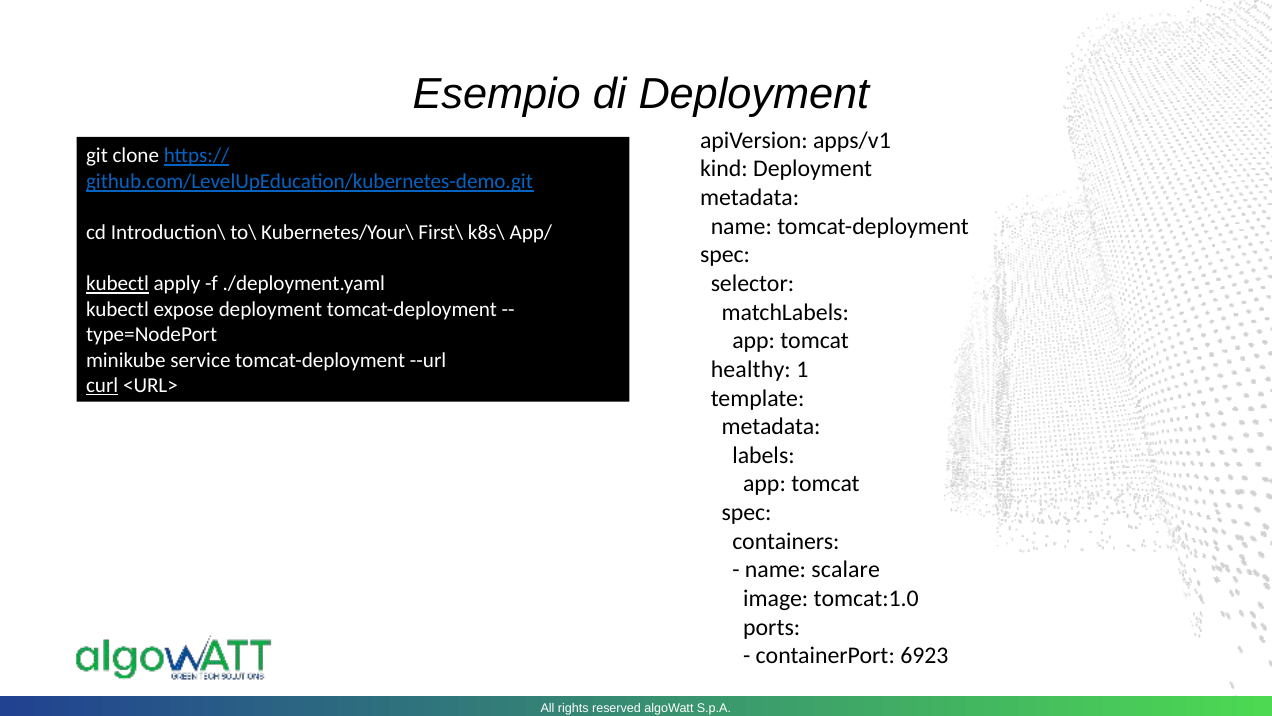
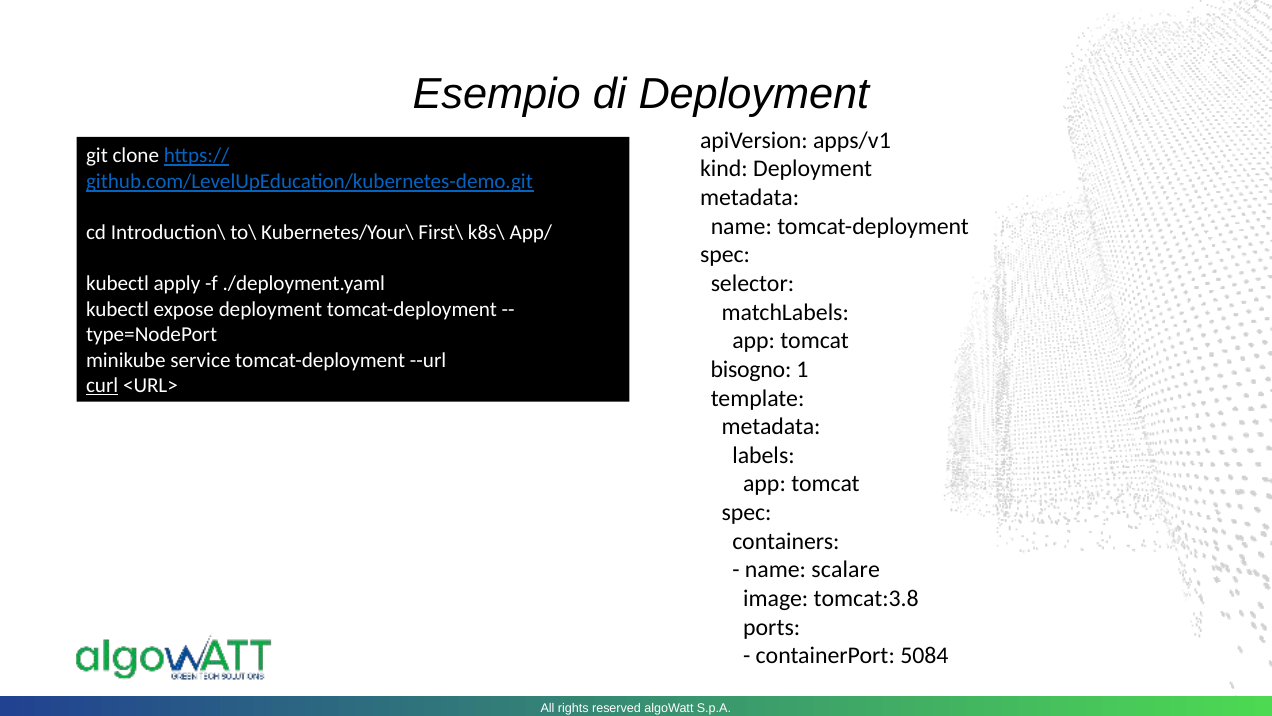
kubectl underline: present -> none (117, 284)
healthy: healthy -> bisogno (751, 369)
tomcat:1.0: tomcat:1.0 -> tomcat:3.8 (866, 598)
6923: 6923 -> 5084 (924, 655)
